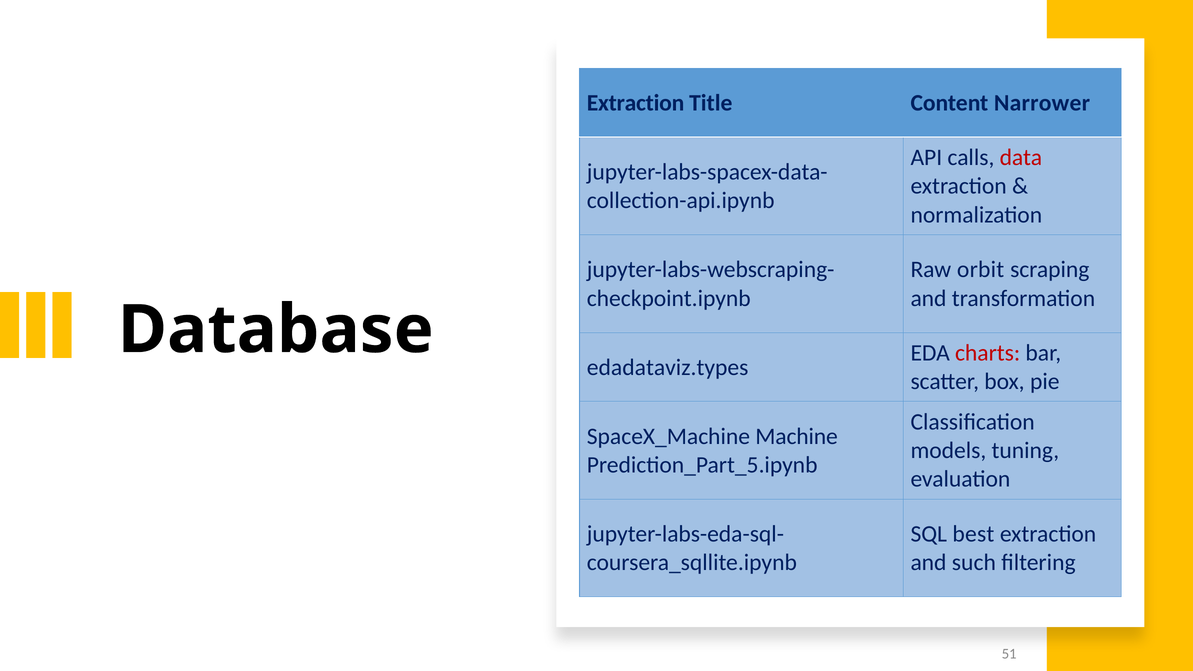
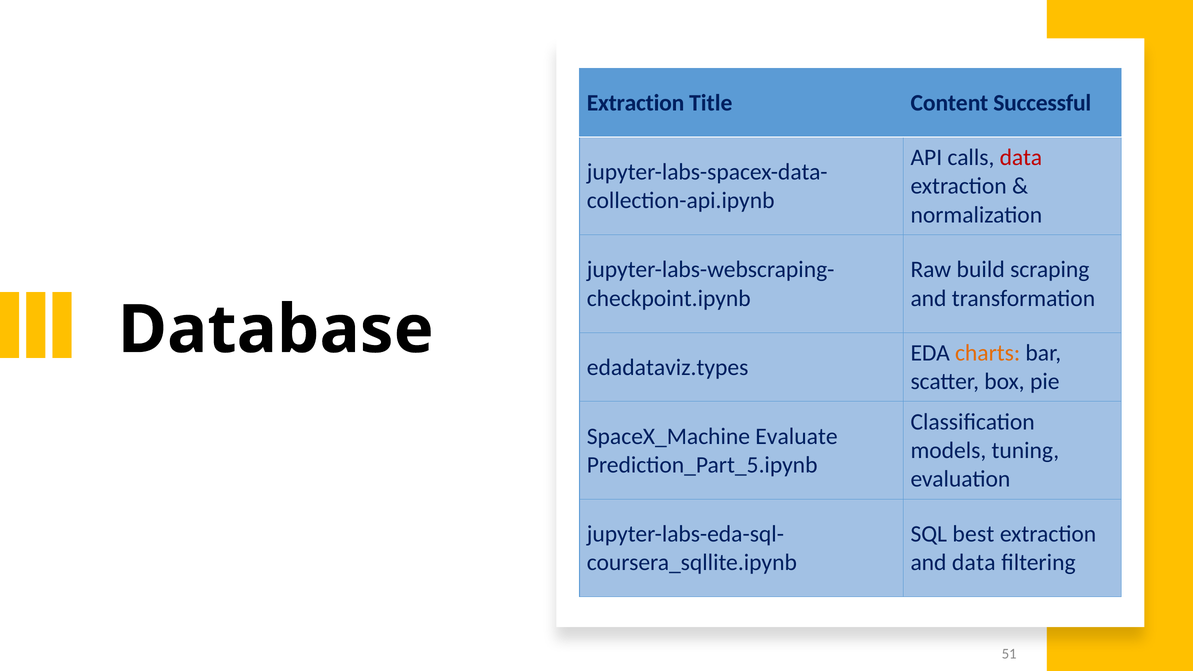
Narrower: Narrower -> Successful (1042, 103)
orbit: orbit -> build (981, 270)
charts colour: red -> orange (988, 353)
Machine: Machine -> Evaluate (796, 436)
and such: such -> data (974, 563)
